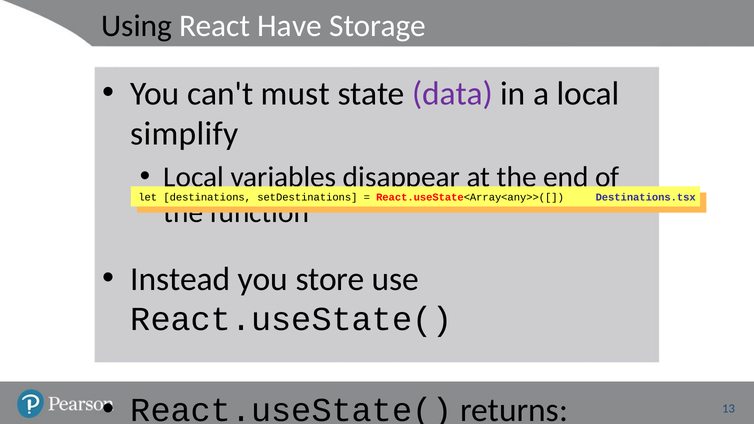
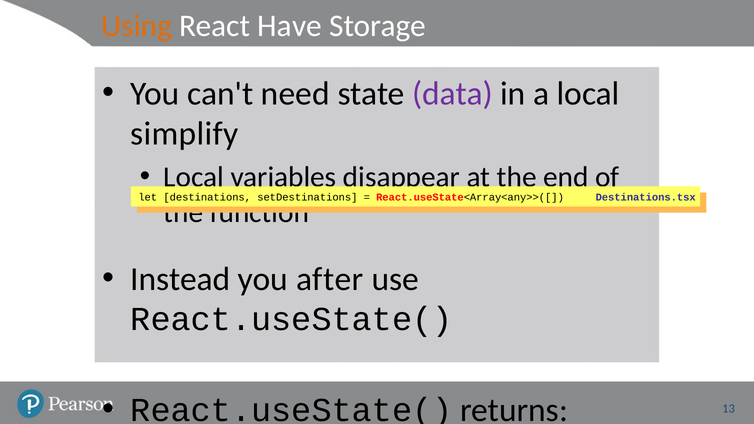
Using colour: black -> orange (137, 26)
can't must: must -> need (295, 94)
store: store -> after (330, 279)
